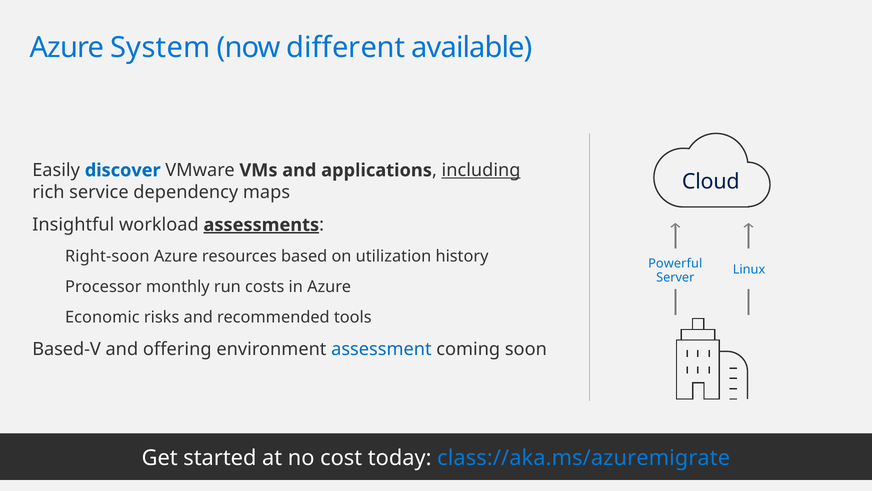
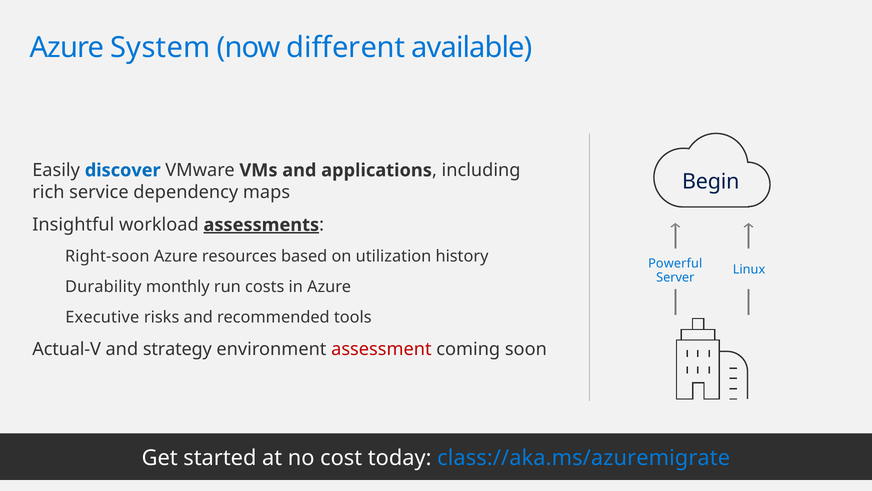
including underline: present -> none (481, 170)
Cloud: Cloud -> Begin (711, 181)
Processor: Processor -> Durability (103, 287)
Economic: Economic -> Executive (102, 317)
Based-V: Based-V -> Actual-V (67, 349)
offering: offering -> strategy (177, 349)
assessment colour: blue -> red (381, 349)
